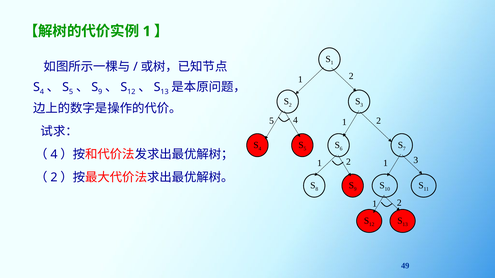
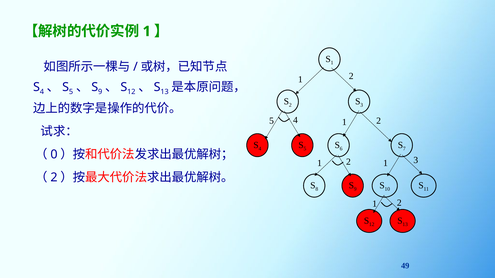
4: 4 -> 0 (54, 155)
